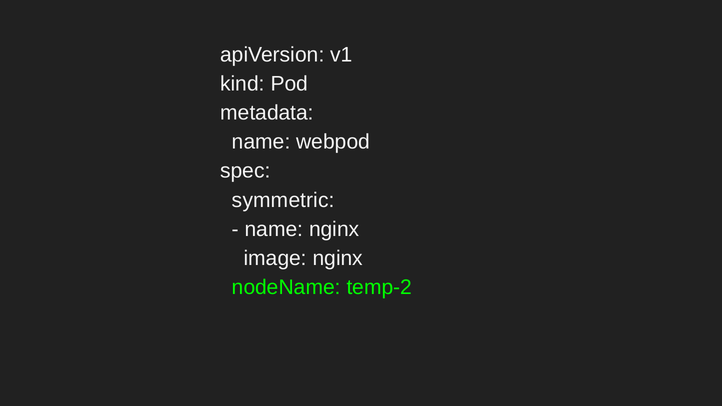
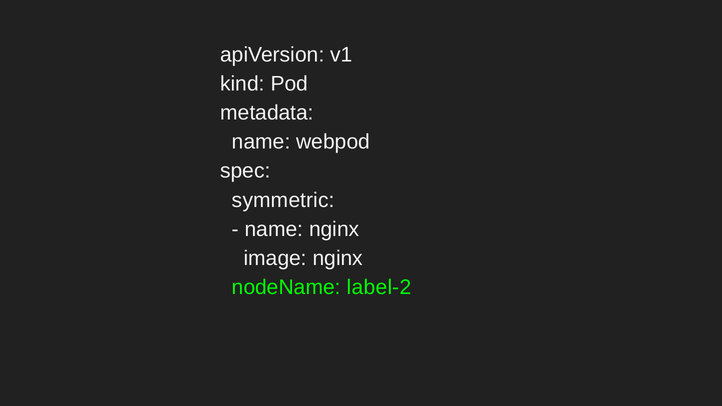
temp-2: temp-2 -> label-2 (379, 287)
